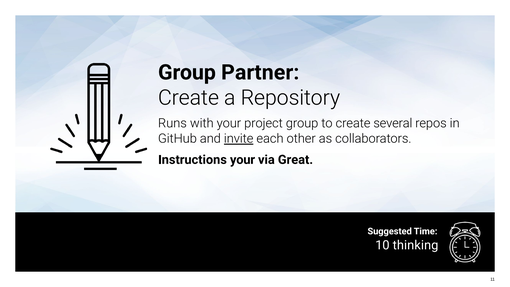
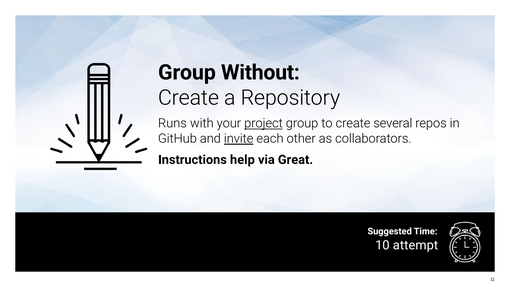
Partner: Partner -> Without (260, 72)
project underline: none -> present (263, 123)
Instructions your: your -> help (242, 160)
thinking: thinking -> attempt (416, 245)
